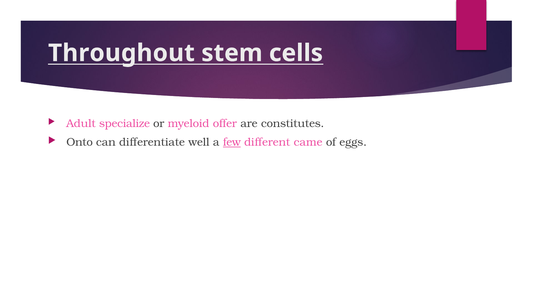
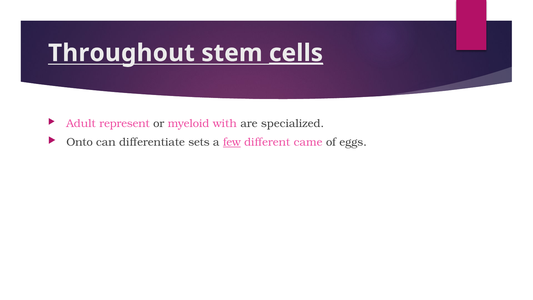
cells underline: none -> present (296, 53)
specialize: specialize -> represent (125, 123)
offer: offer -> with (225, 123)
constitutes: constitutes -> specialized (293, 123)
well: well -> sets (199, 142)
